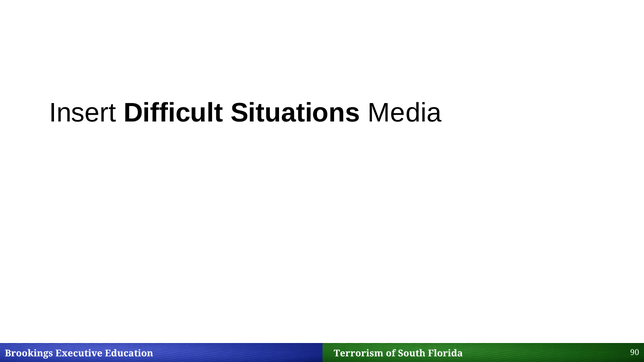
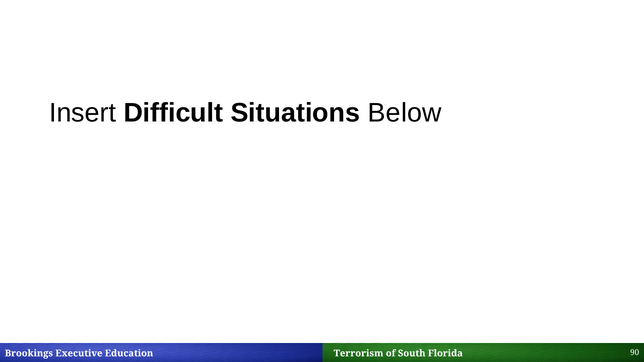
Media: Media -> Below (405, 113)
